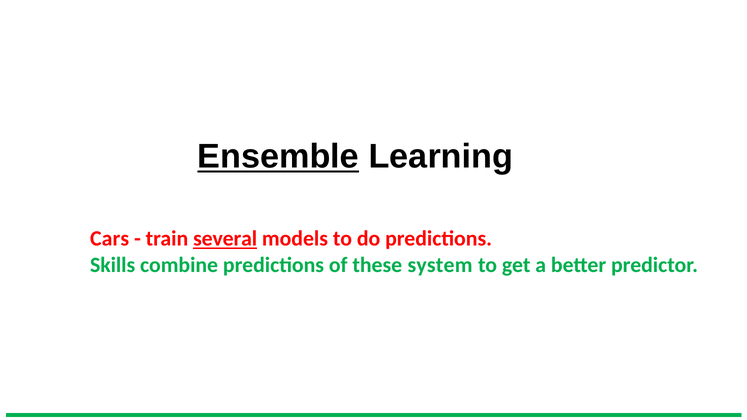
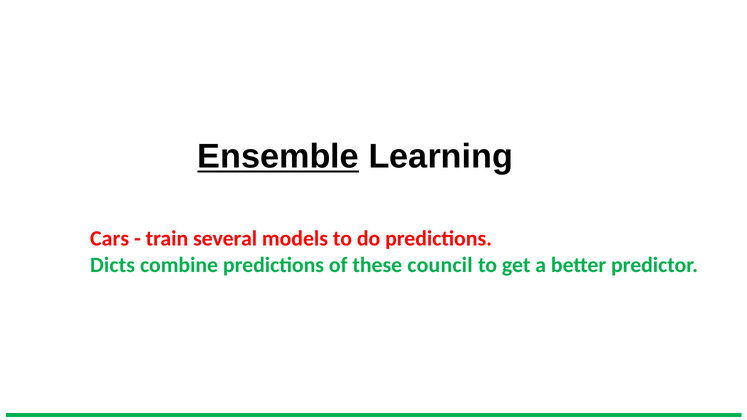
several underline: present -> none (225, 239)
Skills: Skills -> Dicts (113, 265)
system: system -> council (440, 265)
